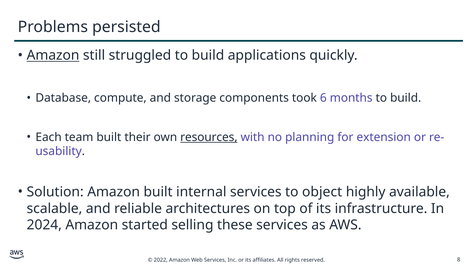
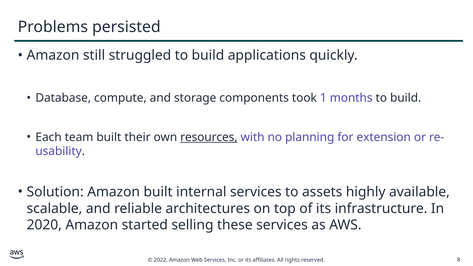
Amazon underline: present -> none (53, 55)
6: 6 -> 1 (323, 98)
object: object -> assets (322, 192)
2024: 2024 -> 2020 (44, 225)
